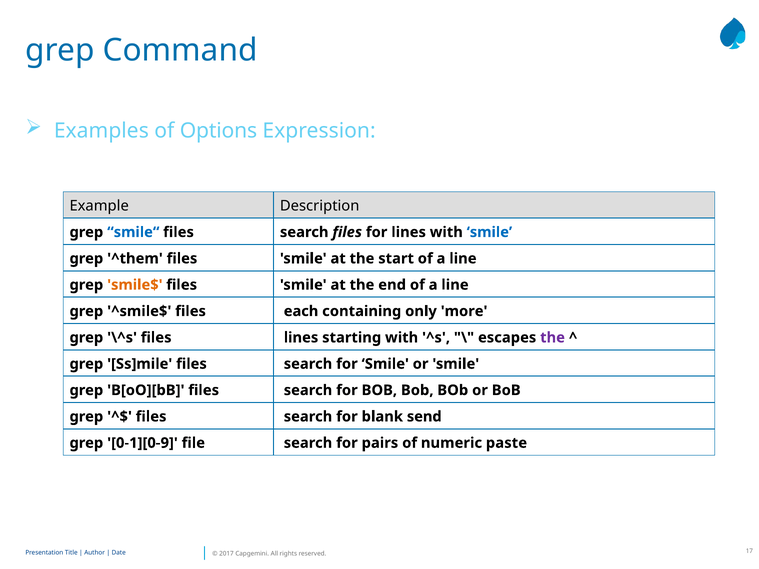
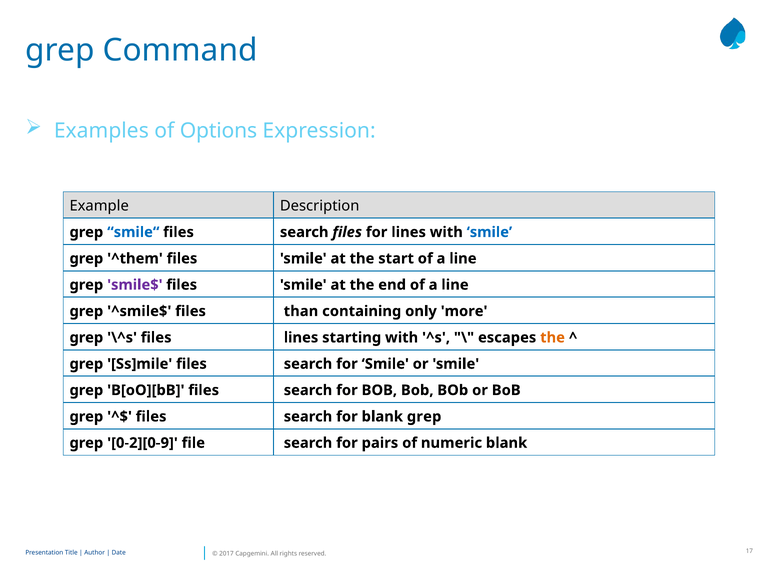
smile$ colour: orange -> purple (135, 285)
each: each -> than (301, 311)
the colour: purple -> orange (553, 338)
blank send: send -> grep (424, 417)
0-1][0-9: 0-1][0-9 -> 0-2][0-9 (142, 443)
numeric paste: paste -> blank (507, 443)
